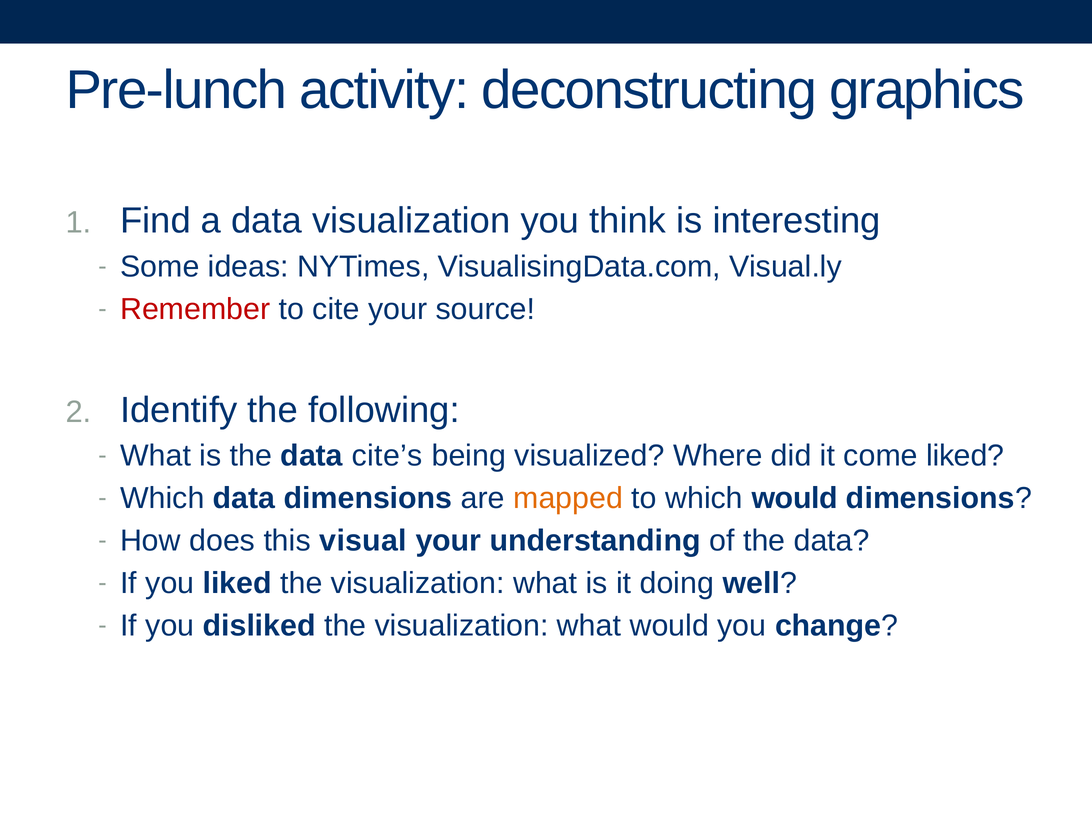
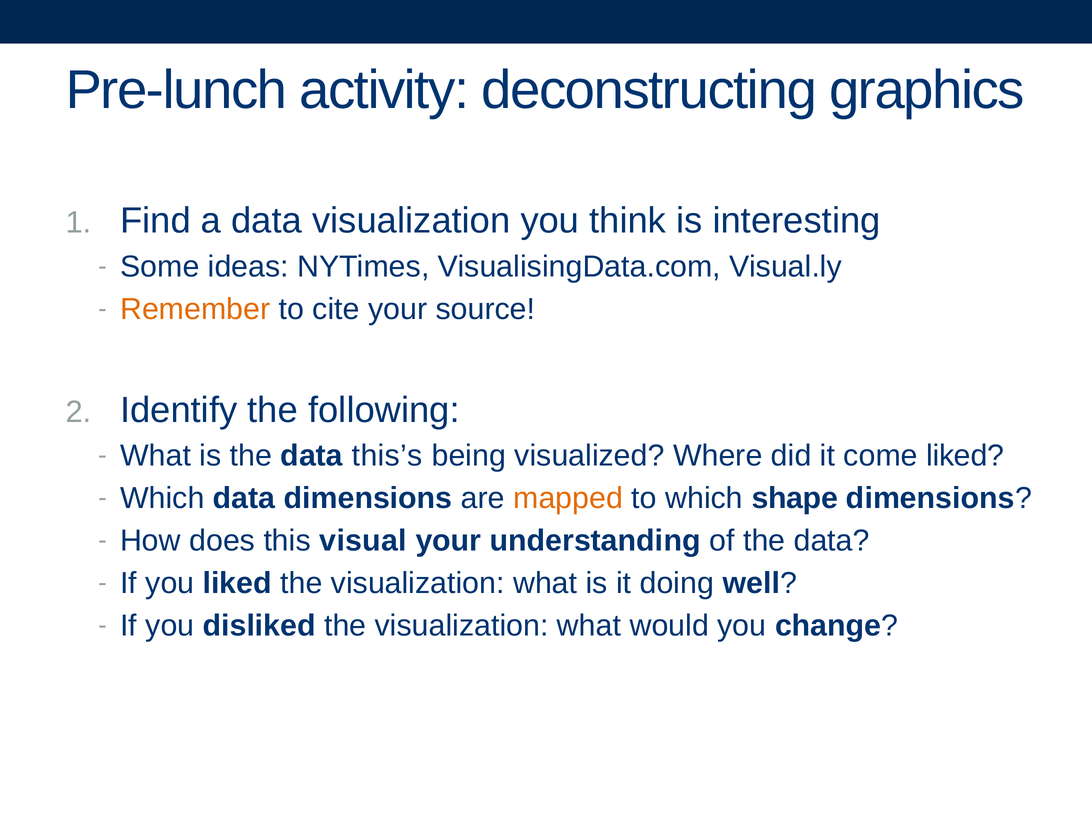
Remember colour: red -> orange (195, 309)
cite’s: cite’s -> this’s (387, 456)
which would: would -> shape (795, 498)
